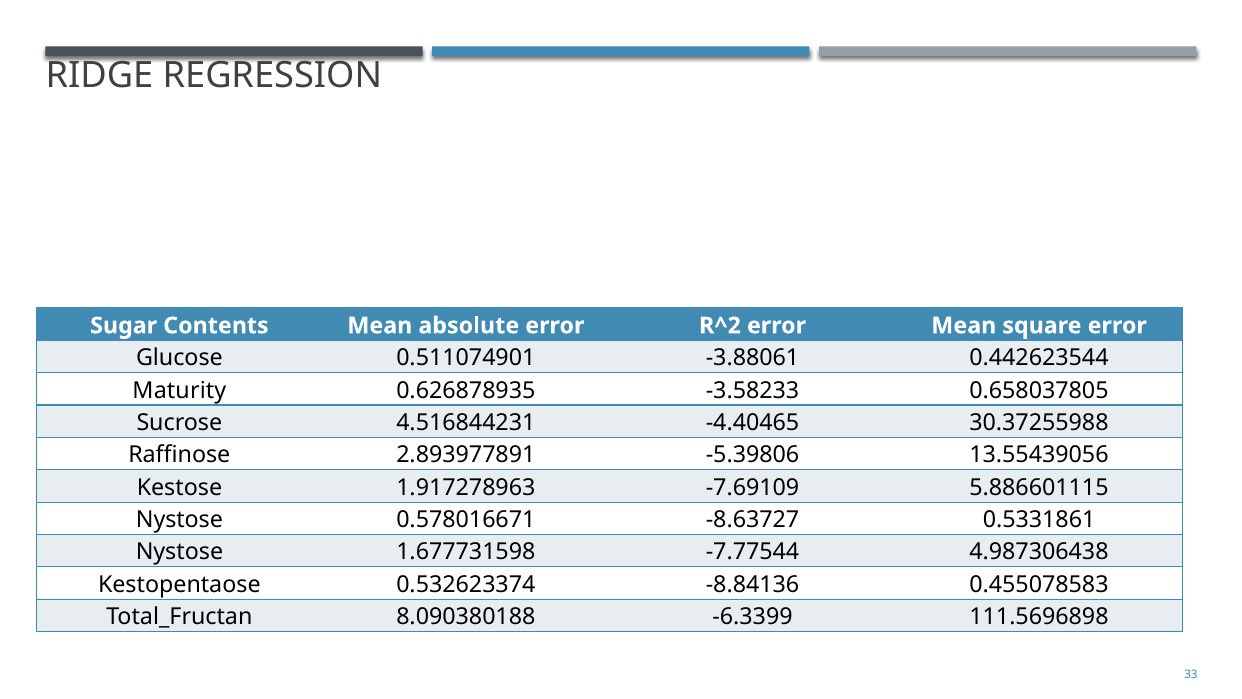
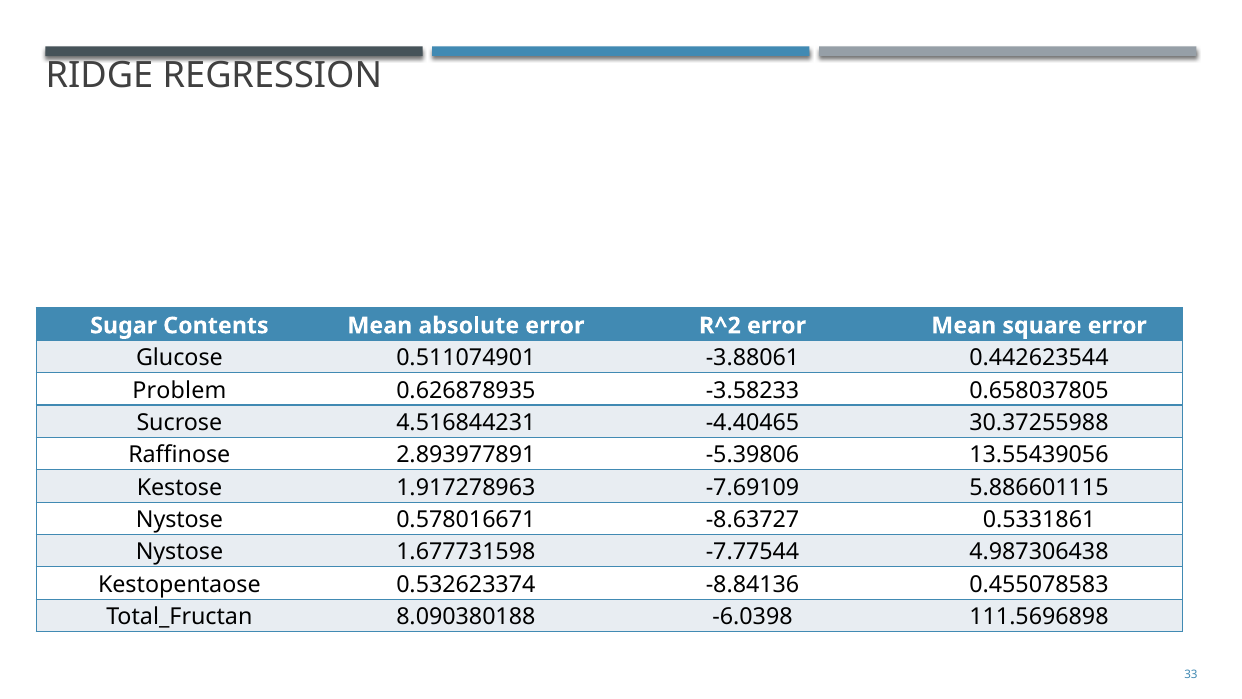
Maturity: Maturity -> Problem (179, 390)
-6.3399: -6.3399 -> -6.0398 (753, 617)
